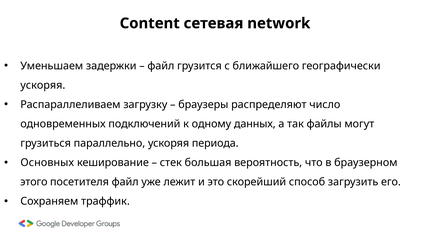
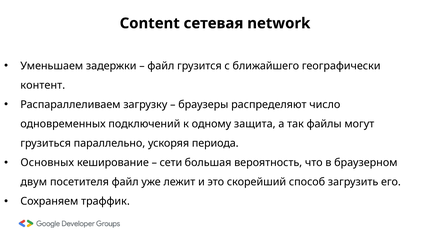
ускоряя: ускоряя -> контент (43, 85)
данных: данных -> защита (255, 124)
стек: стек -> сети (171, 163)
этого: этого -> двум (34, 182)
